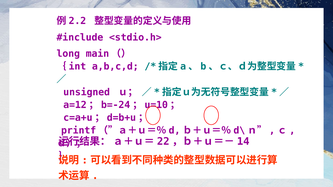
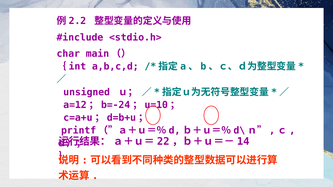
long: long -> char (68, 54)
